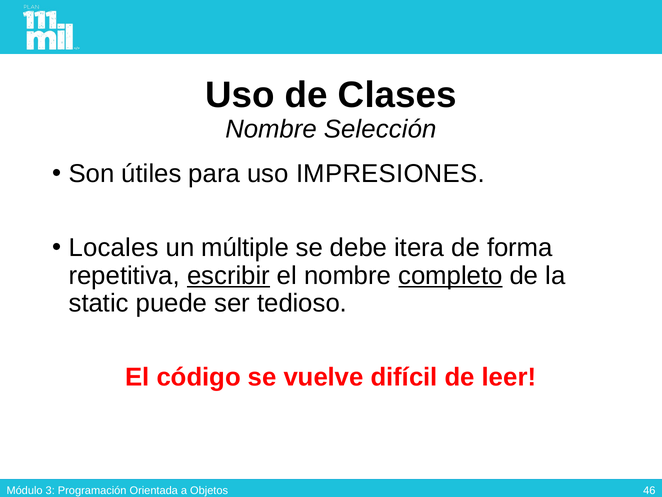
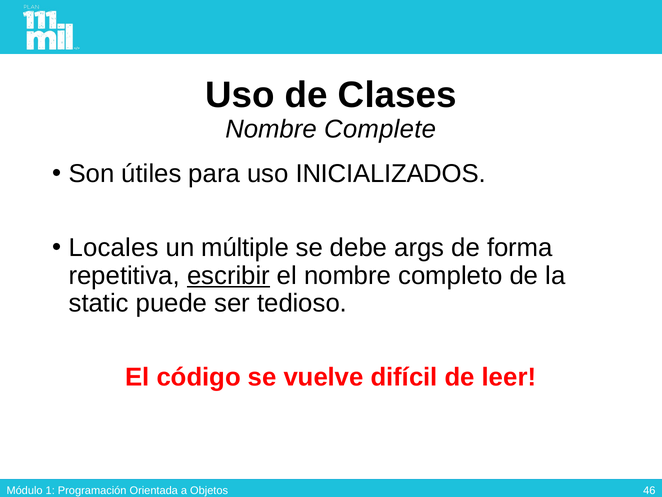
Selección: Selección -> Complete (380, 129)
IMPRESIONES: IMPRESIONES -> INICIALIZADOS (391, 173)
itera: itera -> args (419, 247)
completo underline: present -> none (450, 275)
3: 3 -> 1 (50, 490)
